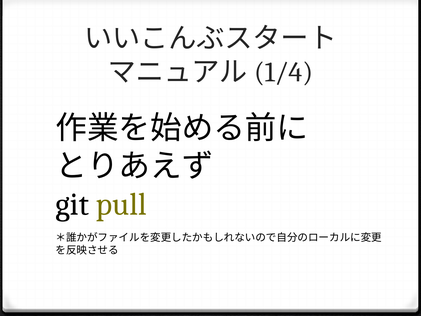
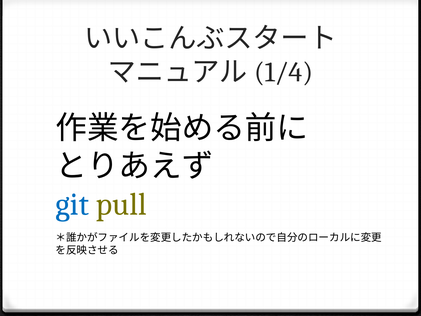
git colour: black -> blue (72, 204)
